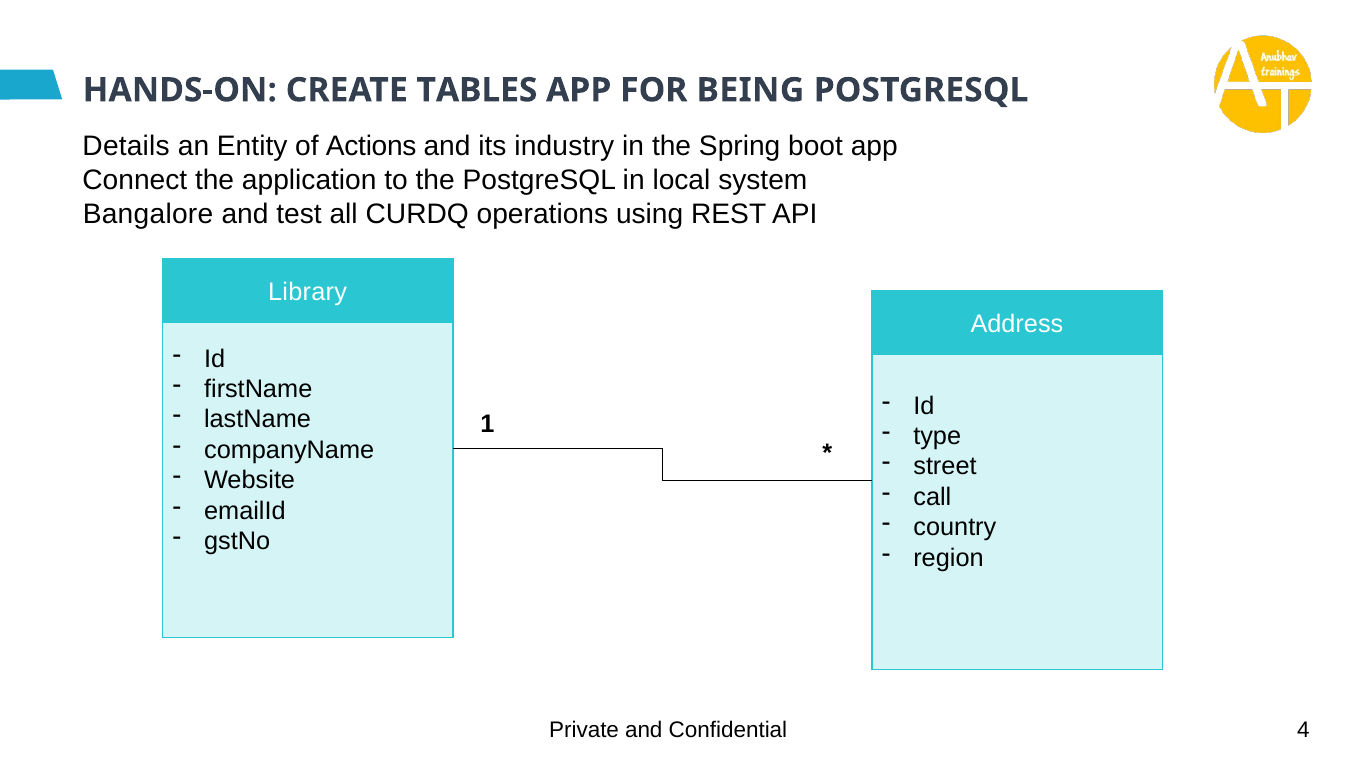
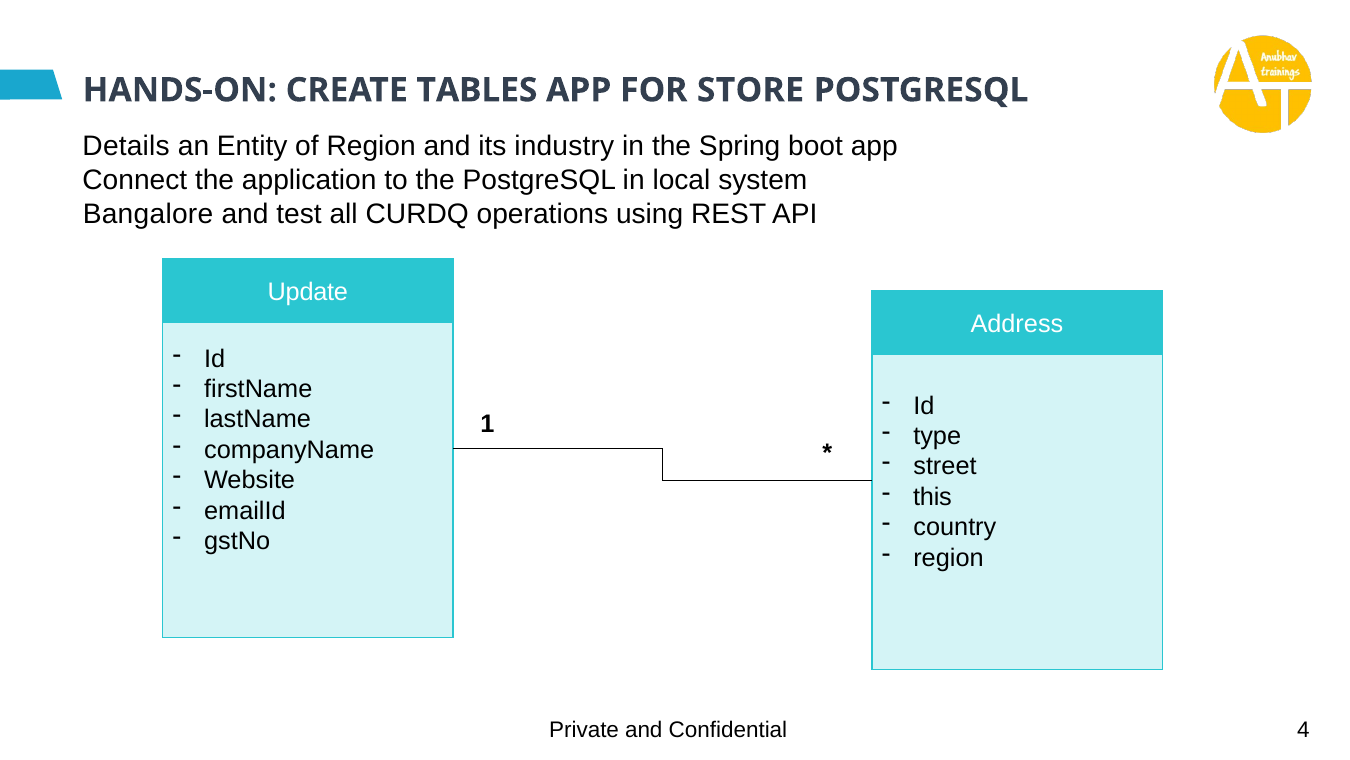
BEING: BEING -> STORE (750, 90)
of Actions: Actions -> Region (371, 146)
Library: Library -> Update (308, 292)
call: call -> this (933, 497)
